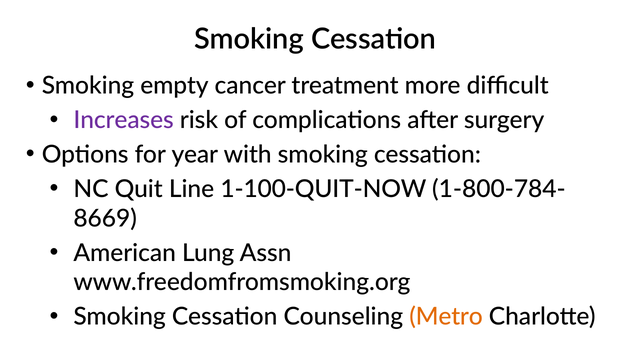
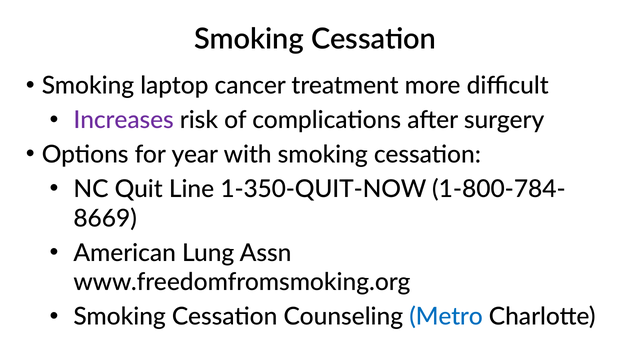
empty: empty -> laptop (174, 86)
1-100-QUIT-NOW: 1-100-QUIT-NOW -> 1-350-QUIT-NOW (323, 189)
Metro colour: orange -> blue (446, 317)
